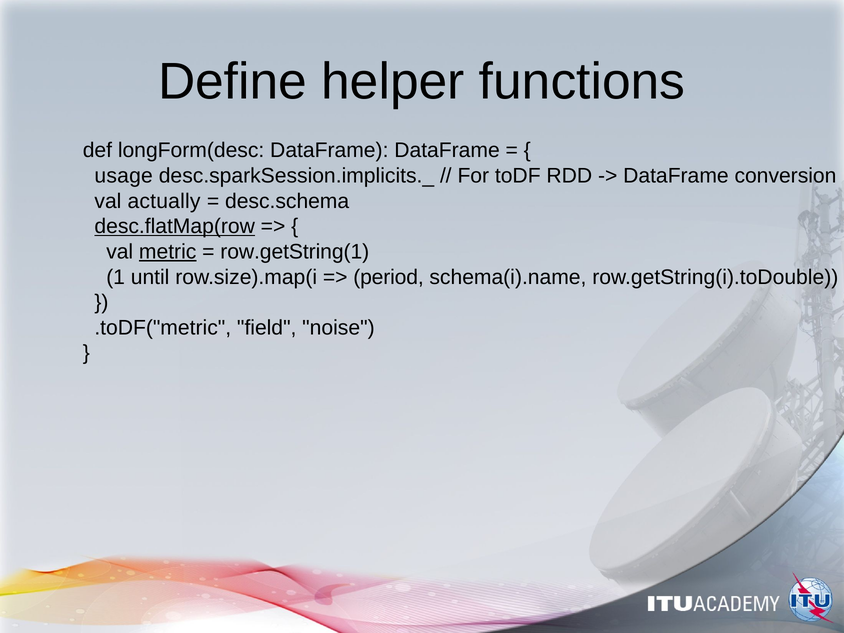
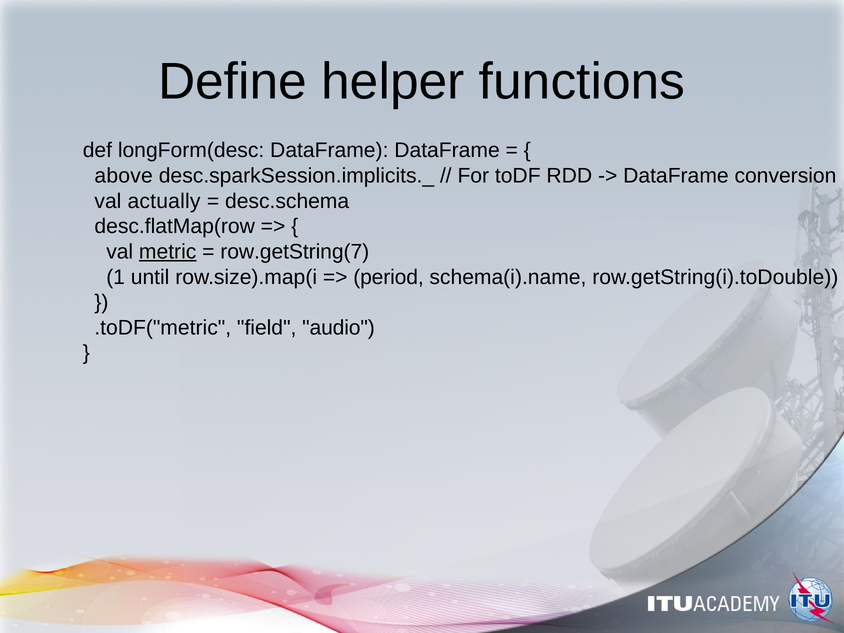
usage: usage -> above (124, 176)
desc.flatMap(row underline: present -> none (175, 226)
row.getString(1: row.getString(1 -> row.getString(7 (295, 252)
noise: noise -> audio (339, 328)
